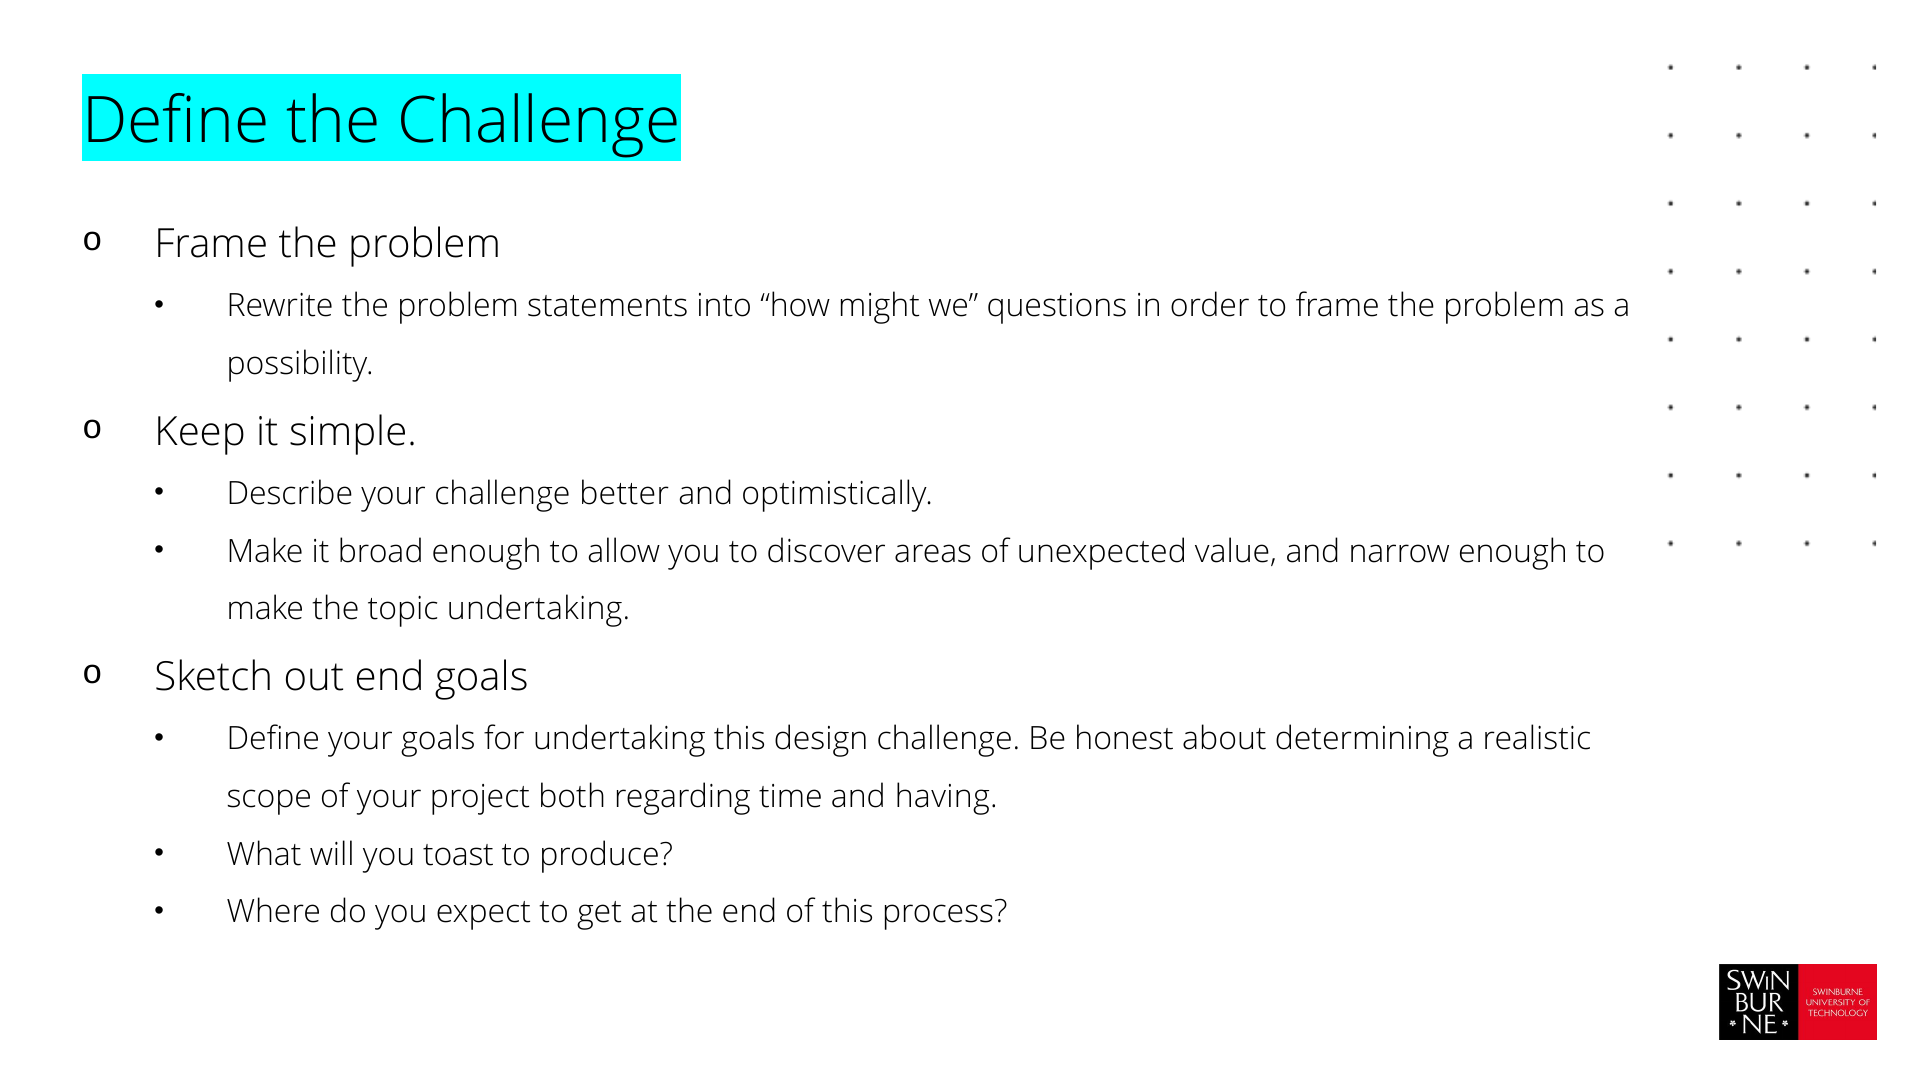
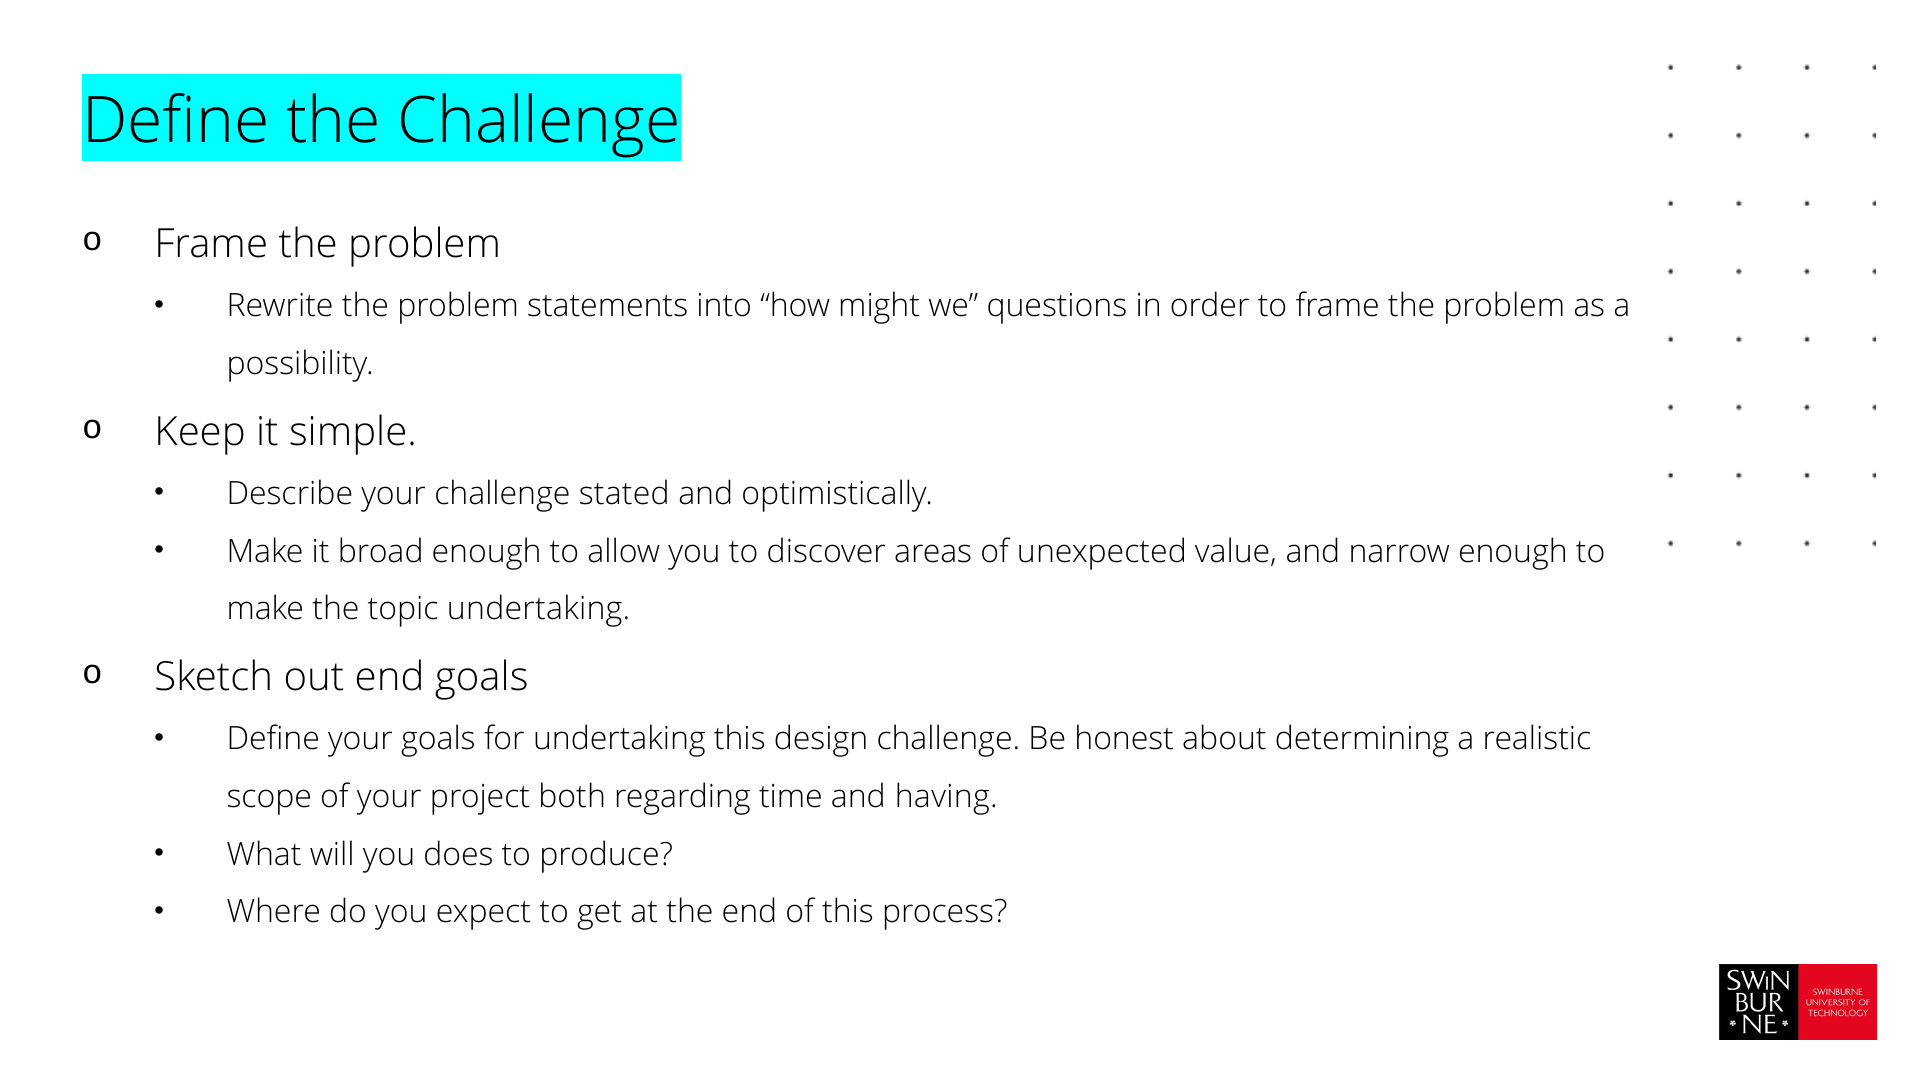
better: better -> stated (624, 494)
toast: toast -> does (458, 855)
